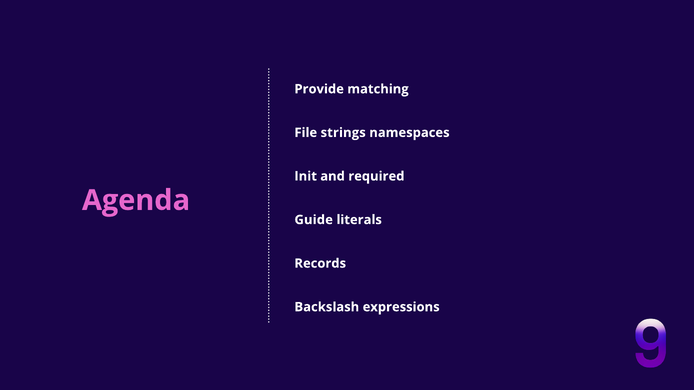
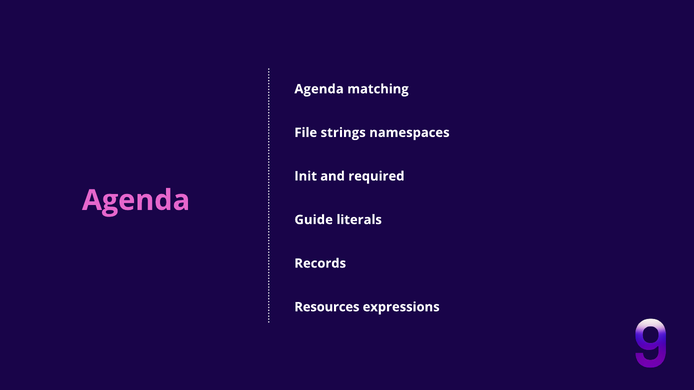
Provide: Provide -> Agenda (319, 89)
Backslash: Backslash -> Resources (327, 307)
